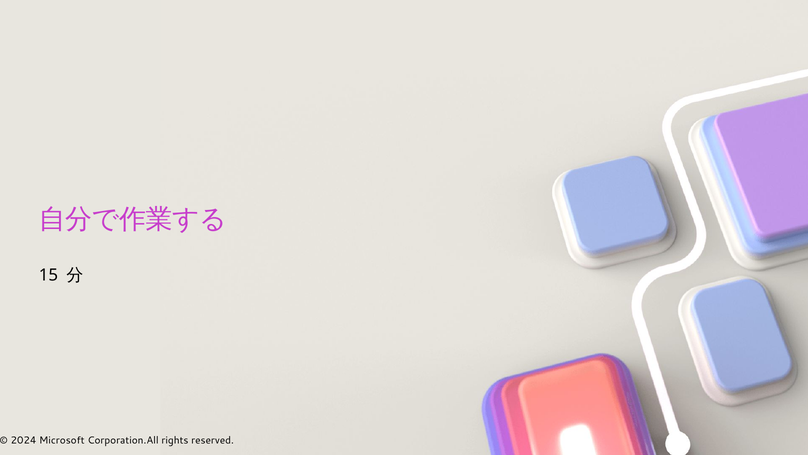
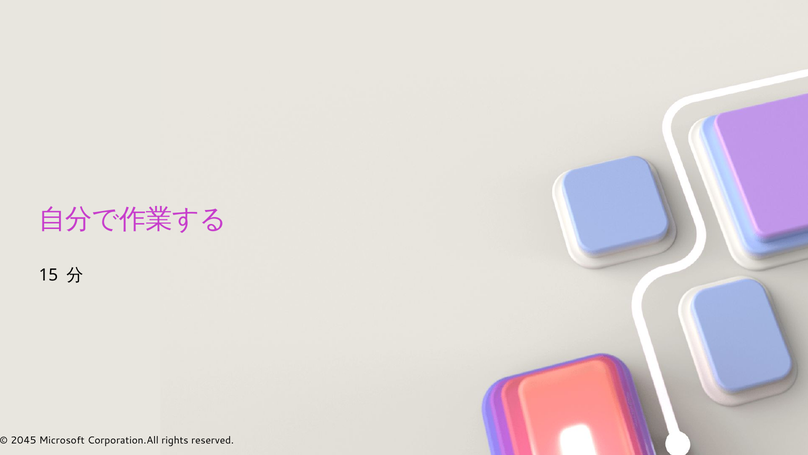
2024: 2024 -> 2045 (24, 440)
